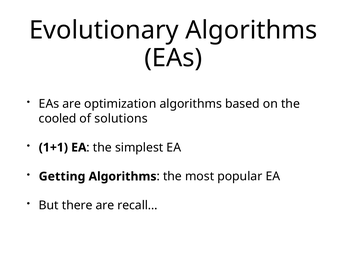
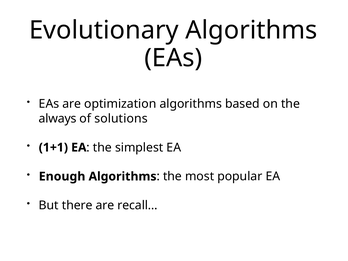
cooled: cooled -> always (58, 119)
Getting: Getting -> Enough (62, 176)
